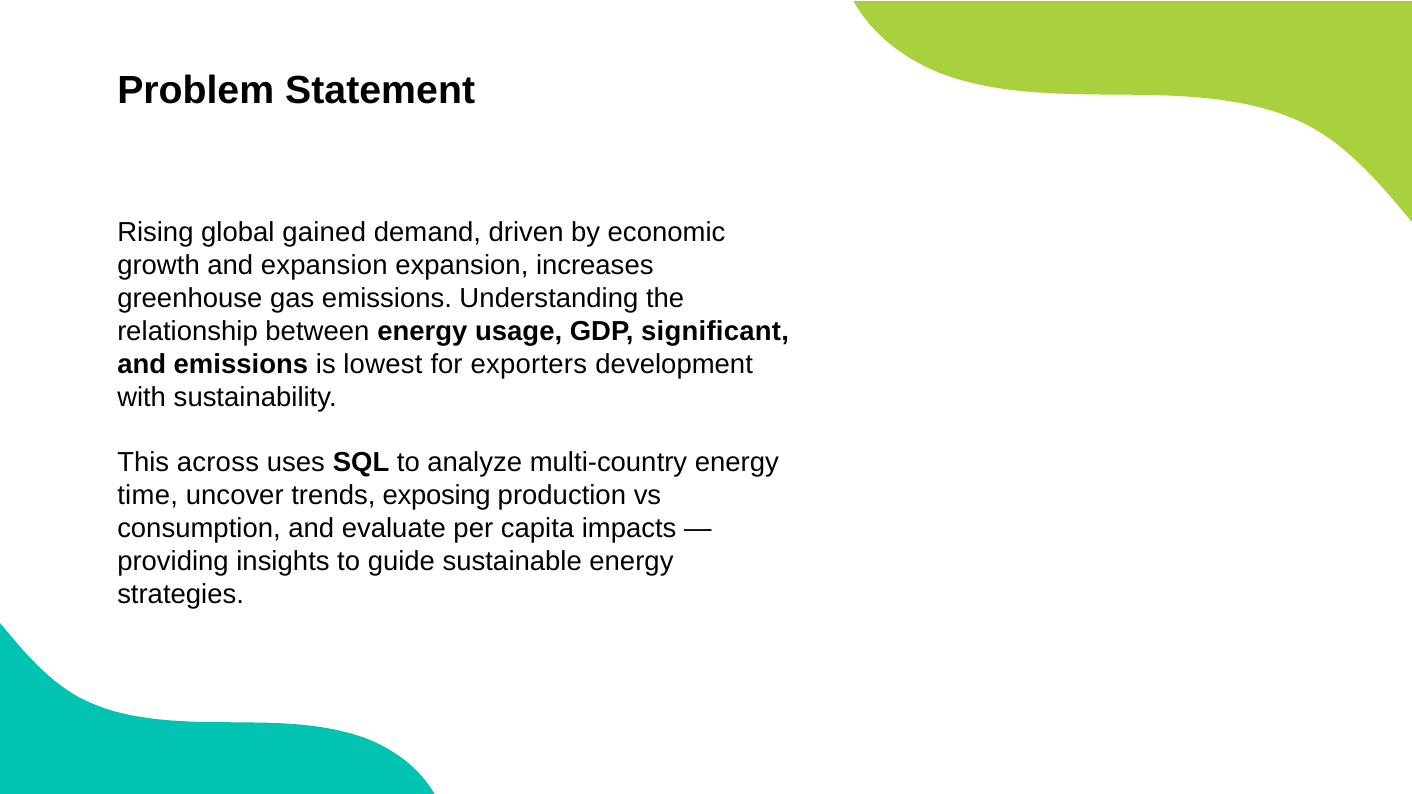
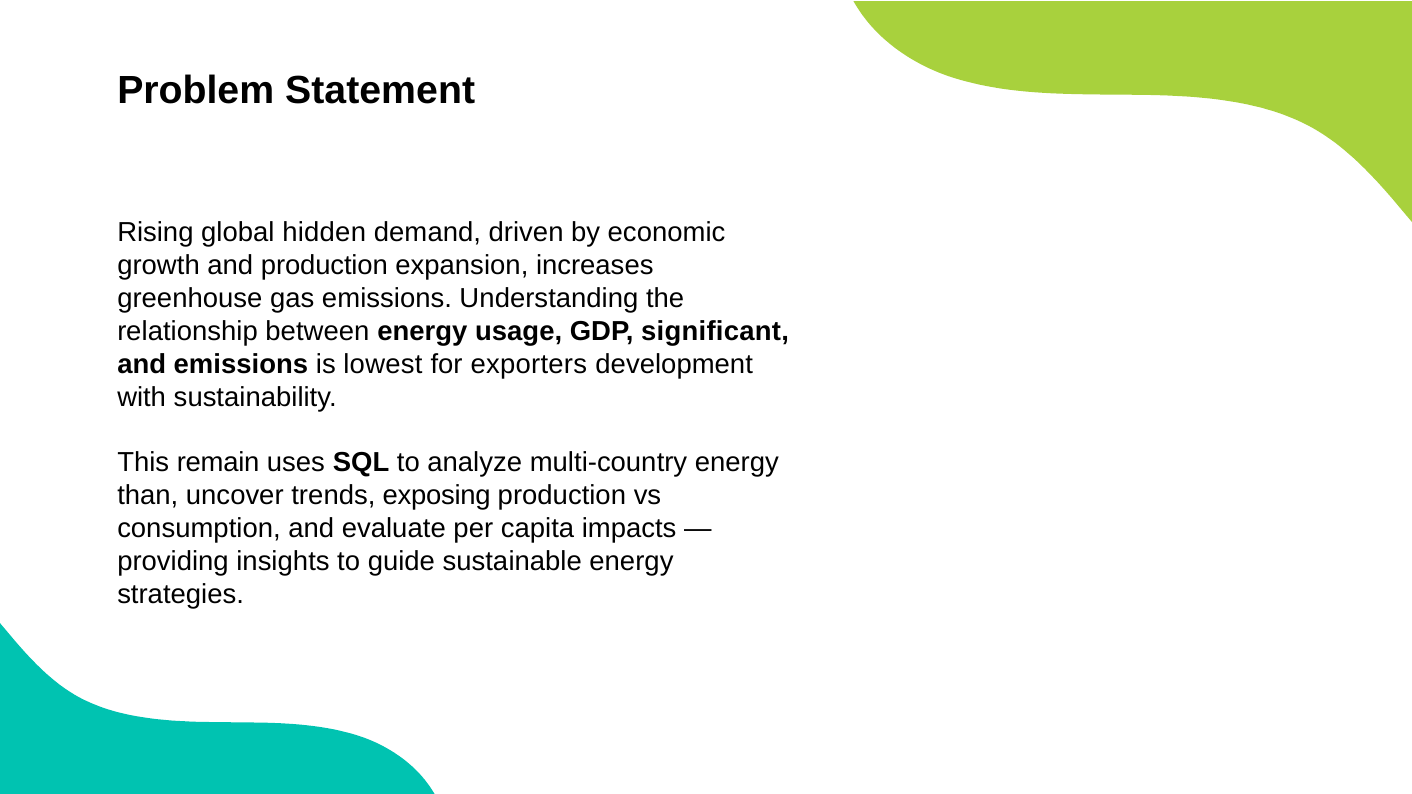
gained: gained -> hidden (324, 232)
and expansion: expansion -> production (324, 265)
across: across -> remain (218, 463)
time: time -> than (148, 496)
